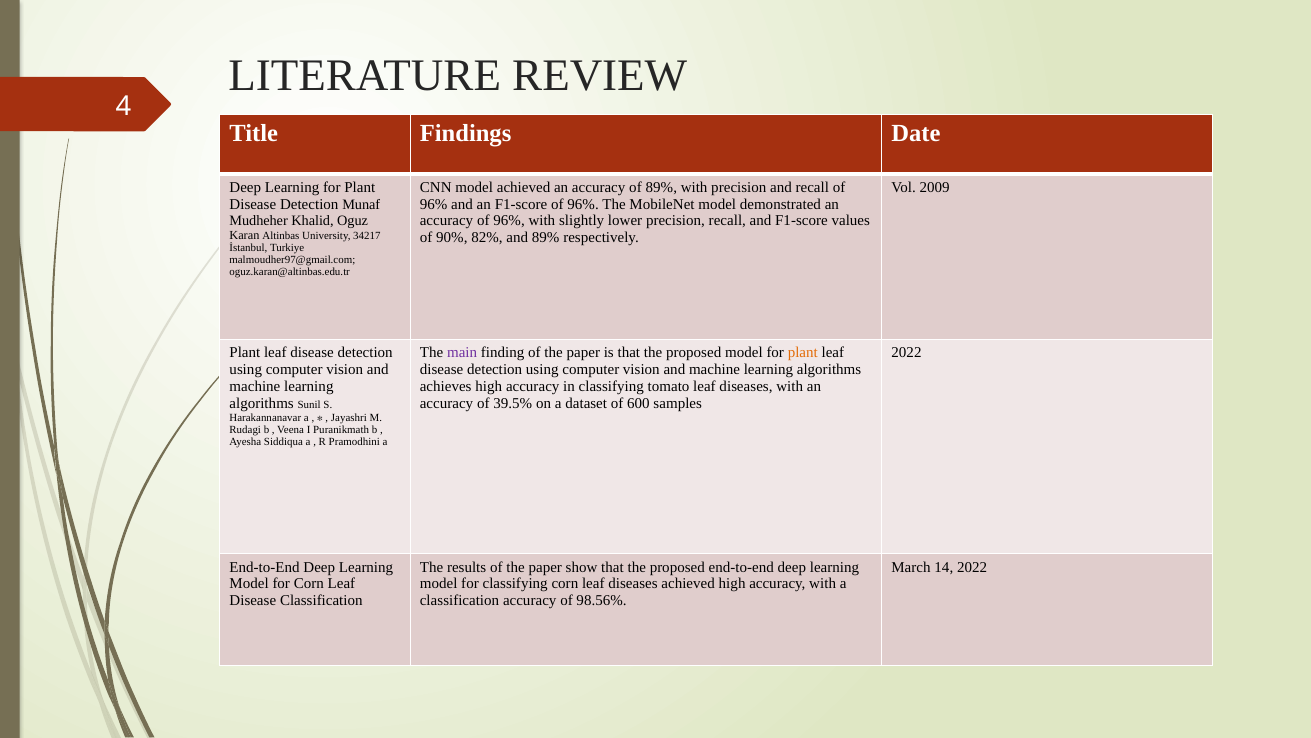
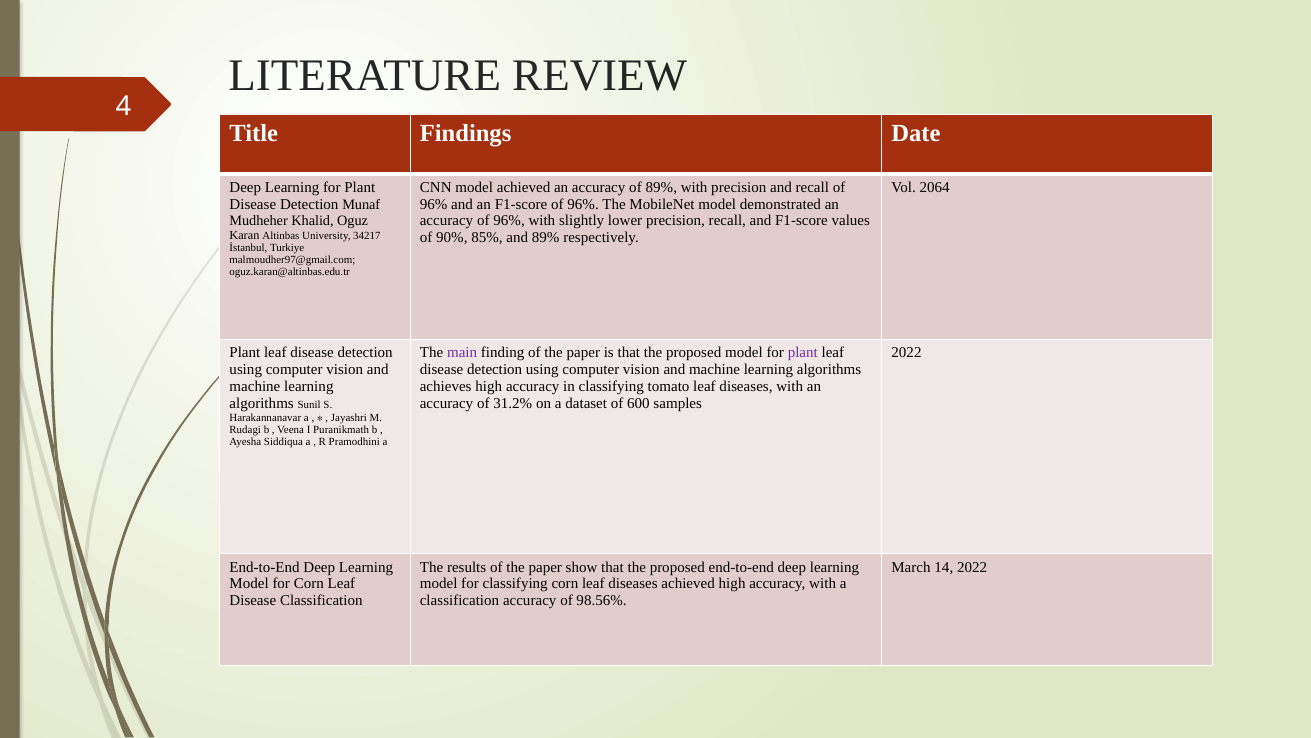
2009: 2009 -> 2064 (935, 187)
82%: 82% -> 85% (487, 237)
plant colour: orange -> purple (803, 353)
39.5%: 39.5% -> 31.2% (513, 403)
